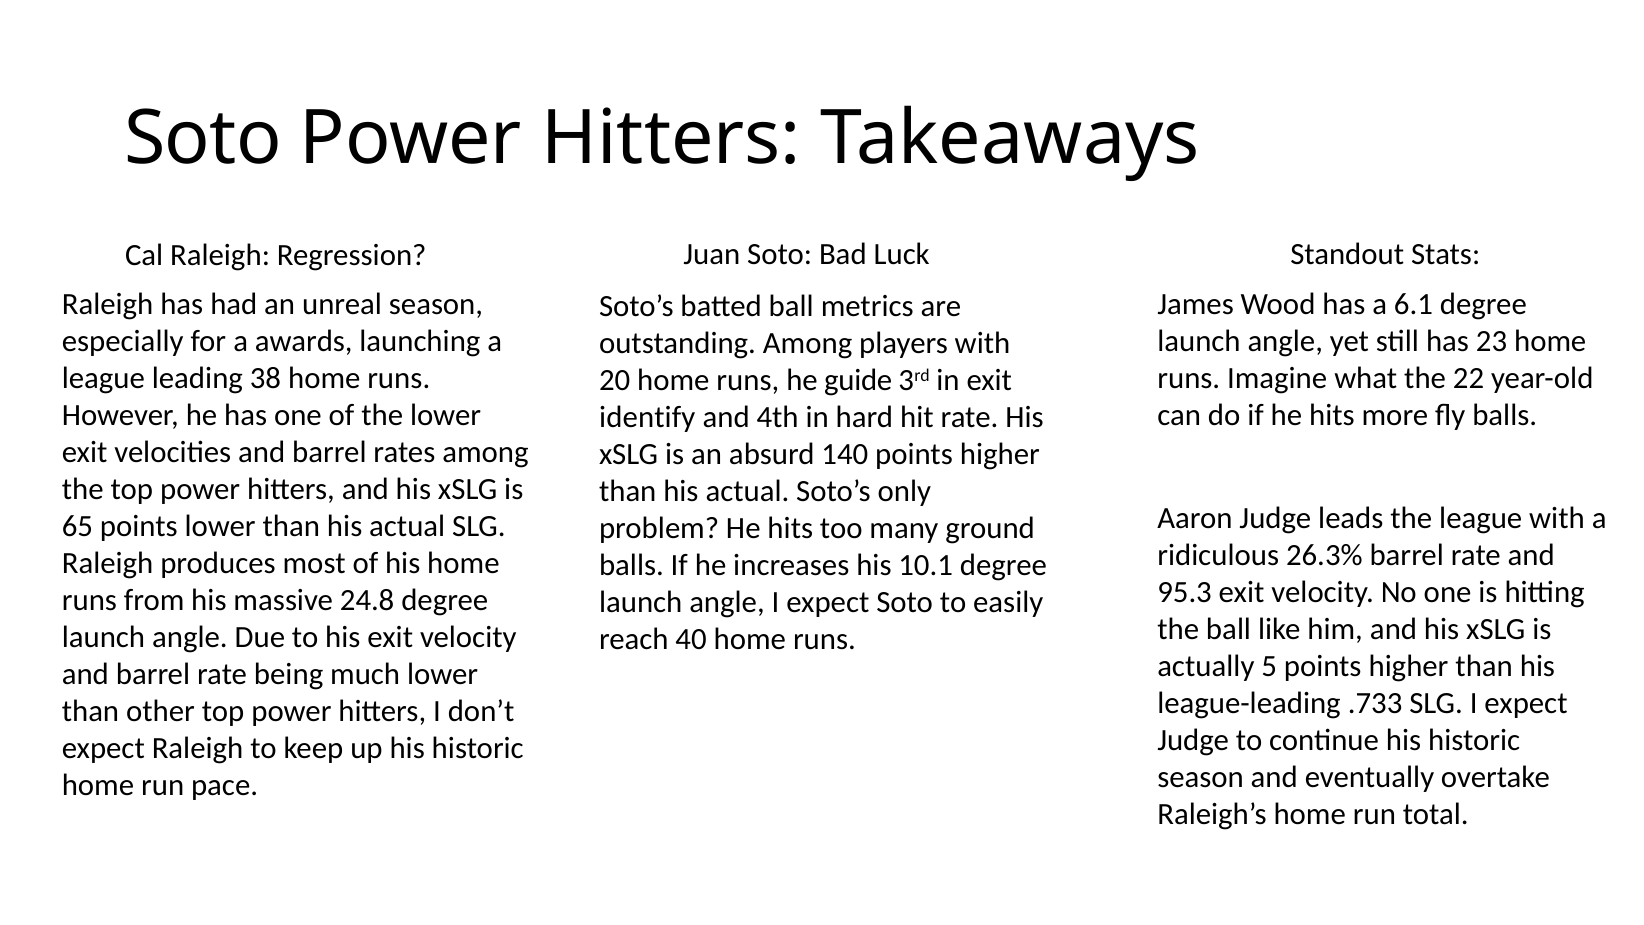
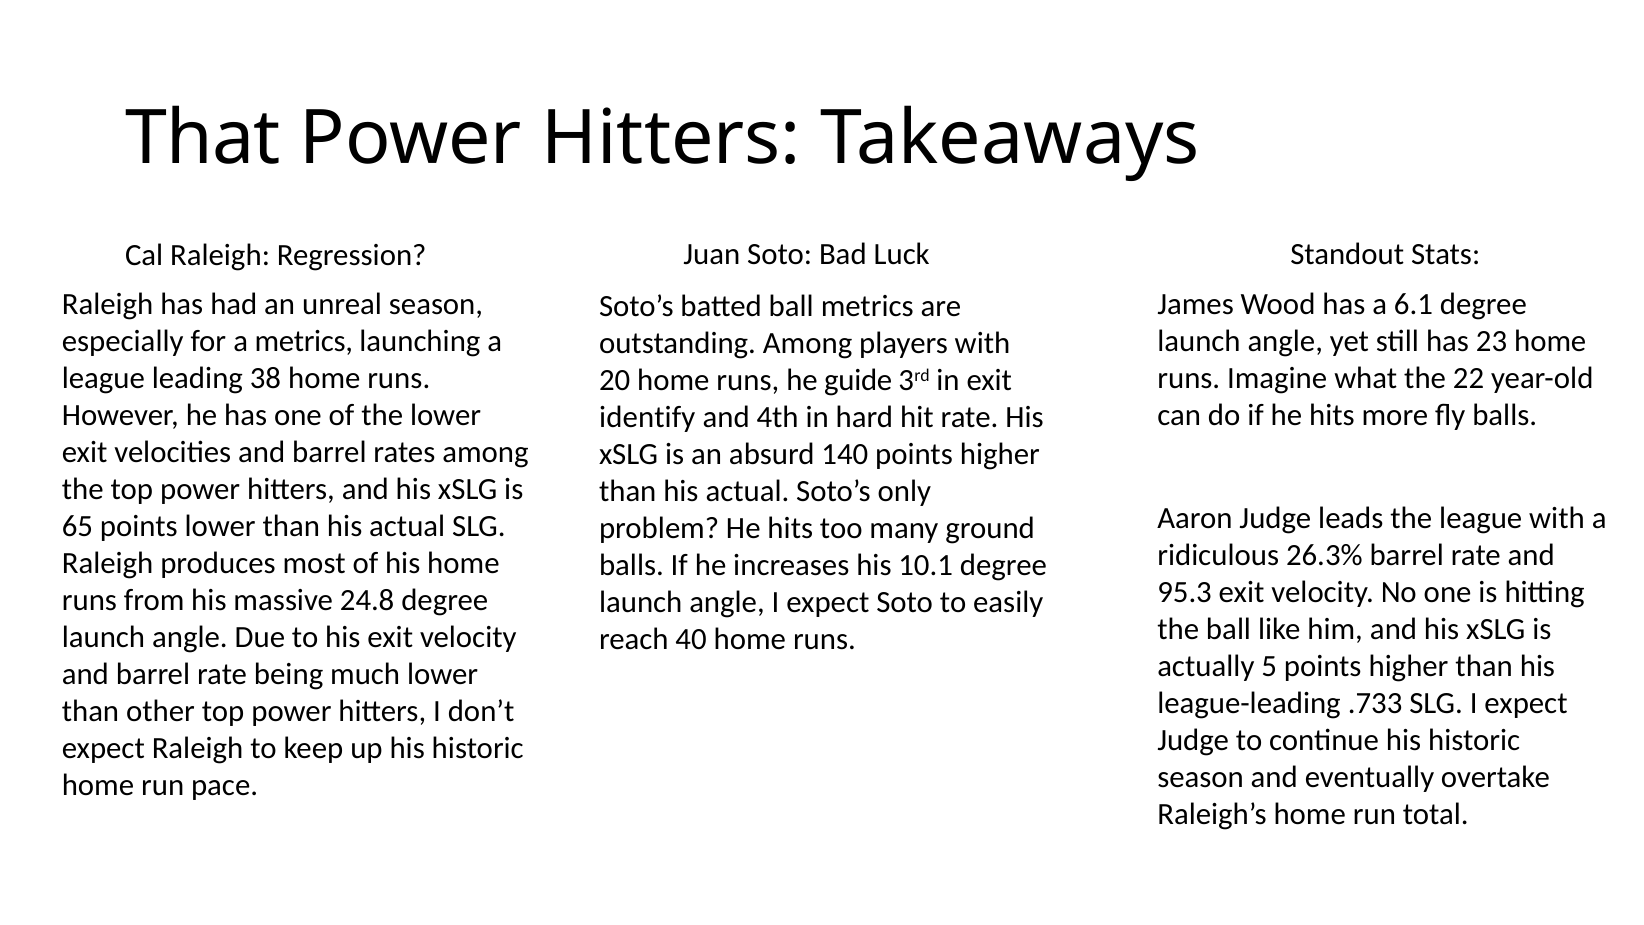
Soto: Soto -> That (203, 138)
a awards: awards -> metrics (304, 341)
